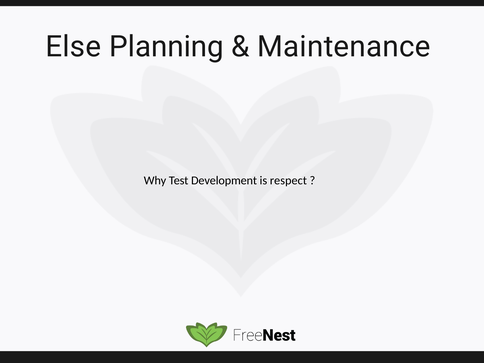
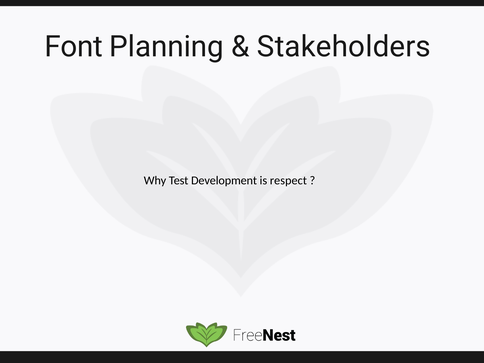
Else: Else -> Font (74, 47)
Maintenance: Maintenance -> Stakeholders (344, 47)
